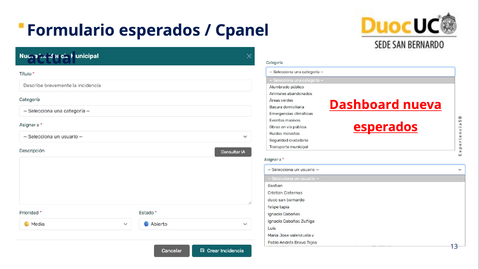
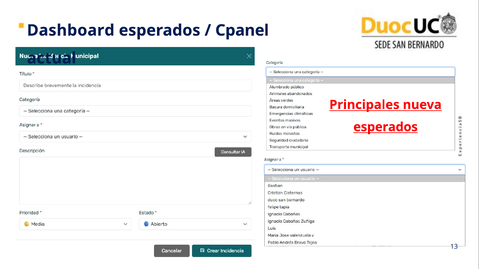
Formulario: Formulario -> Dashboard (71, 30)
Dashboard: Dashboard -> Principales (364, 105)
